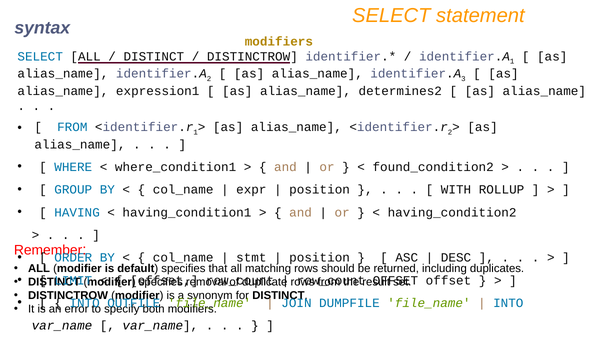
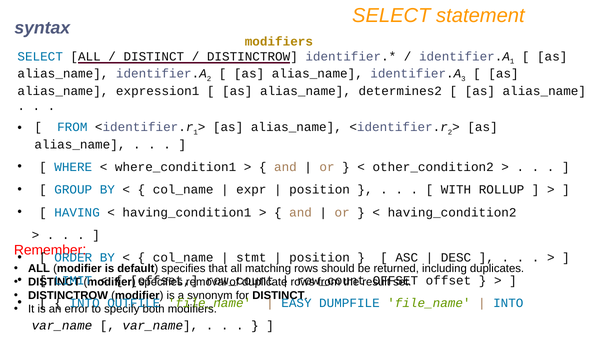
found_condition2: found_condition2 -> other_condition2 (433, 167)
JOIN: JOIN -> EASY (296, 303)
